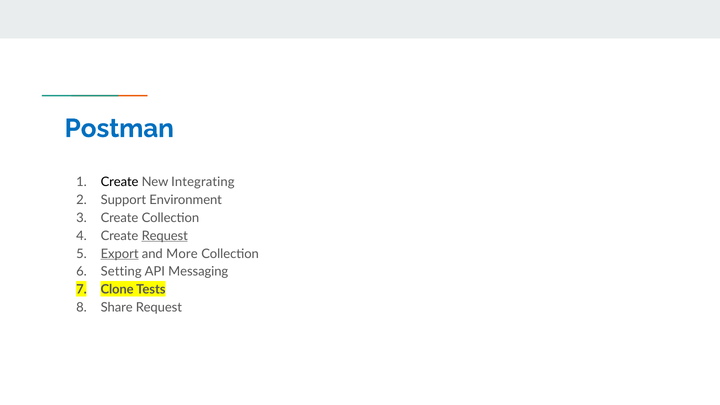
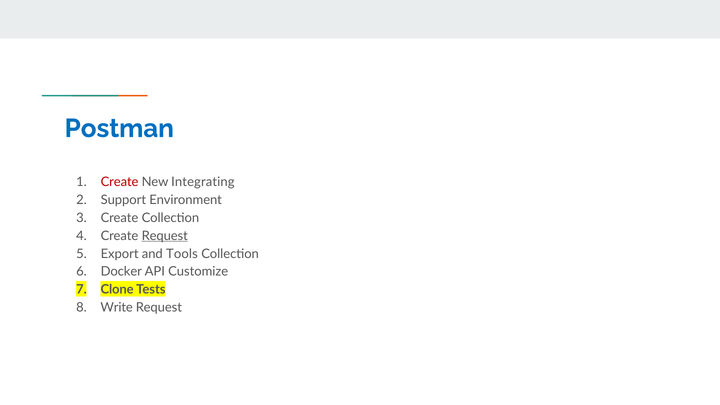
Create colour: black -> red (120, 182)
Export underline: present -> none (120, 254)
More: More -> Tools (182, 254)
Setting: Setting -> Docker (121, 272)
Messaging: Messaging -> Customize (198, 272)
Share: Share -> Write (117, 308)
